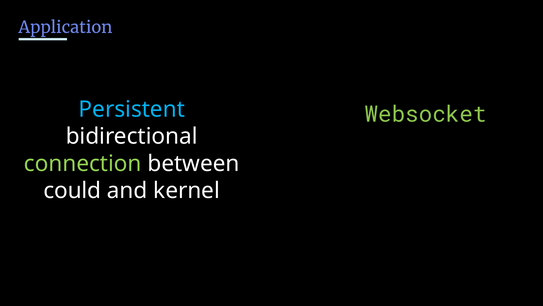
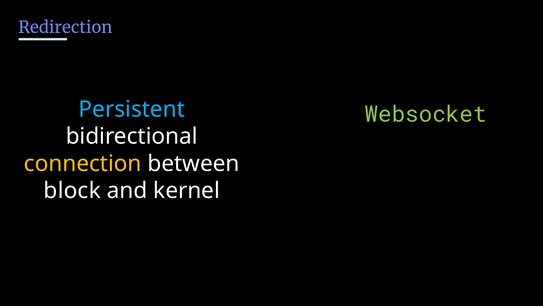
Application: Application -> Redirection (65, 27)
connection colour: light green -> yellow (83, 163)
could: could -> block (72, 190)
